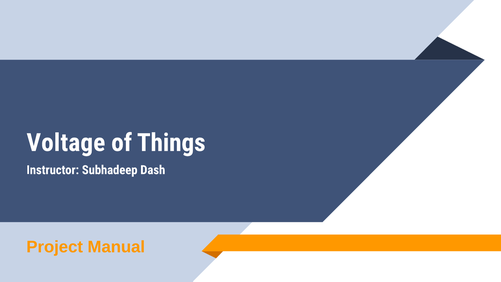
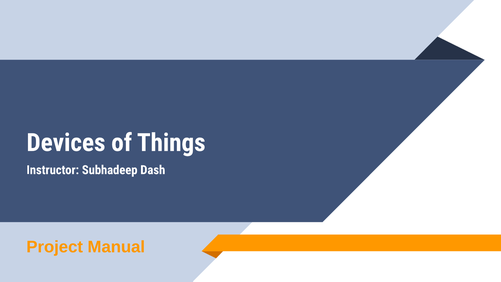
Voltage: Voltage -> Devices (66, 143)
